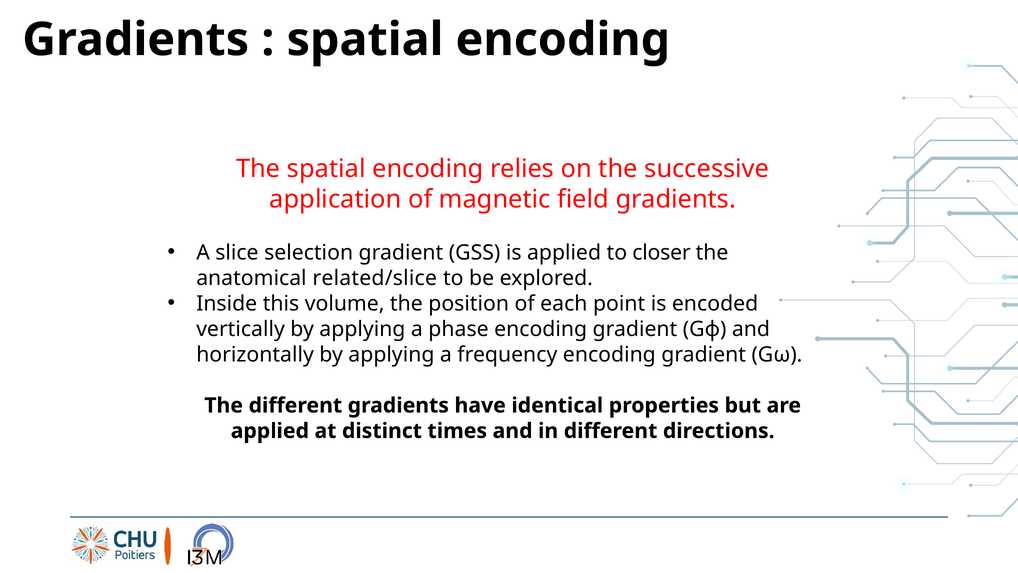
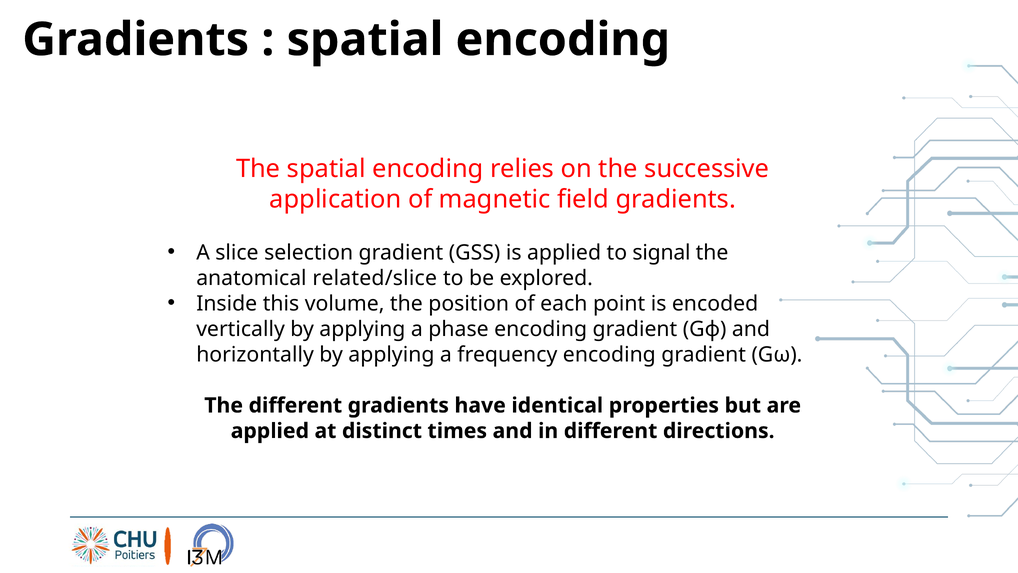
closer: closer -> signal (662, 252)
